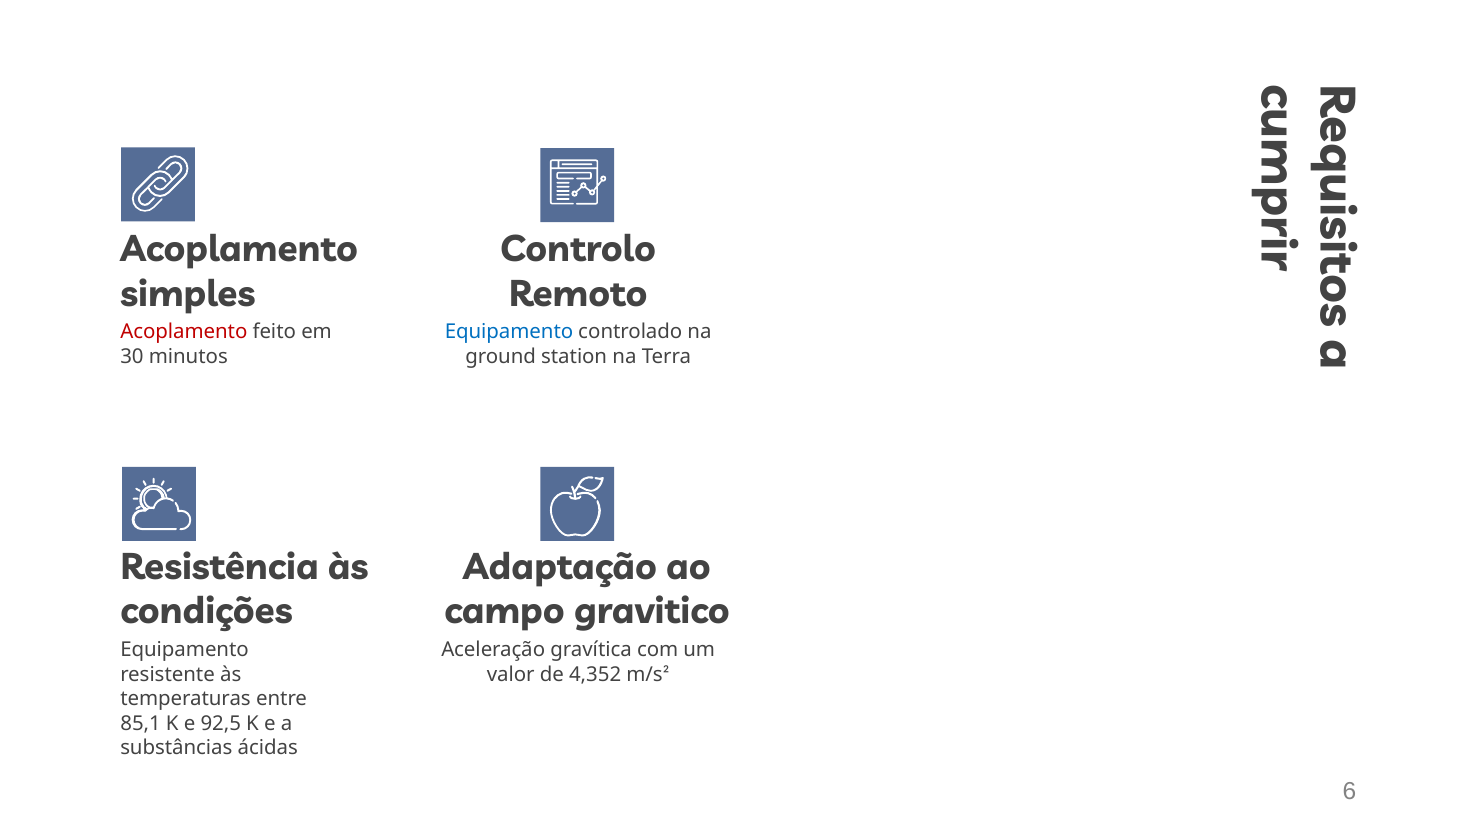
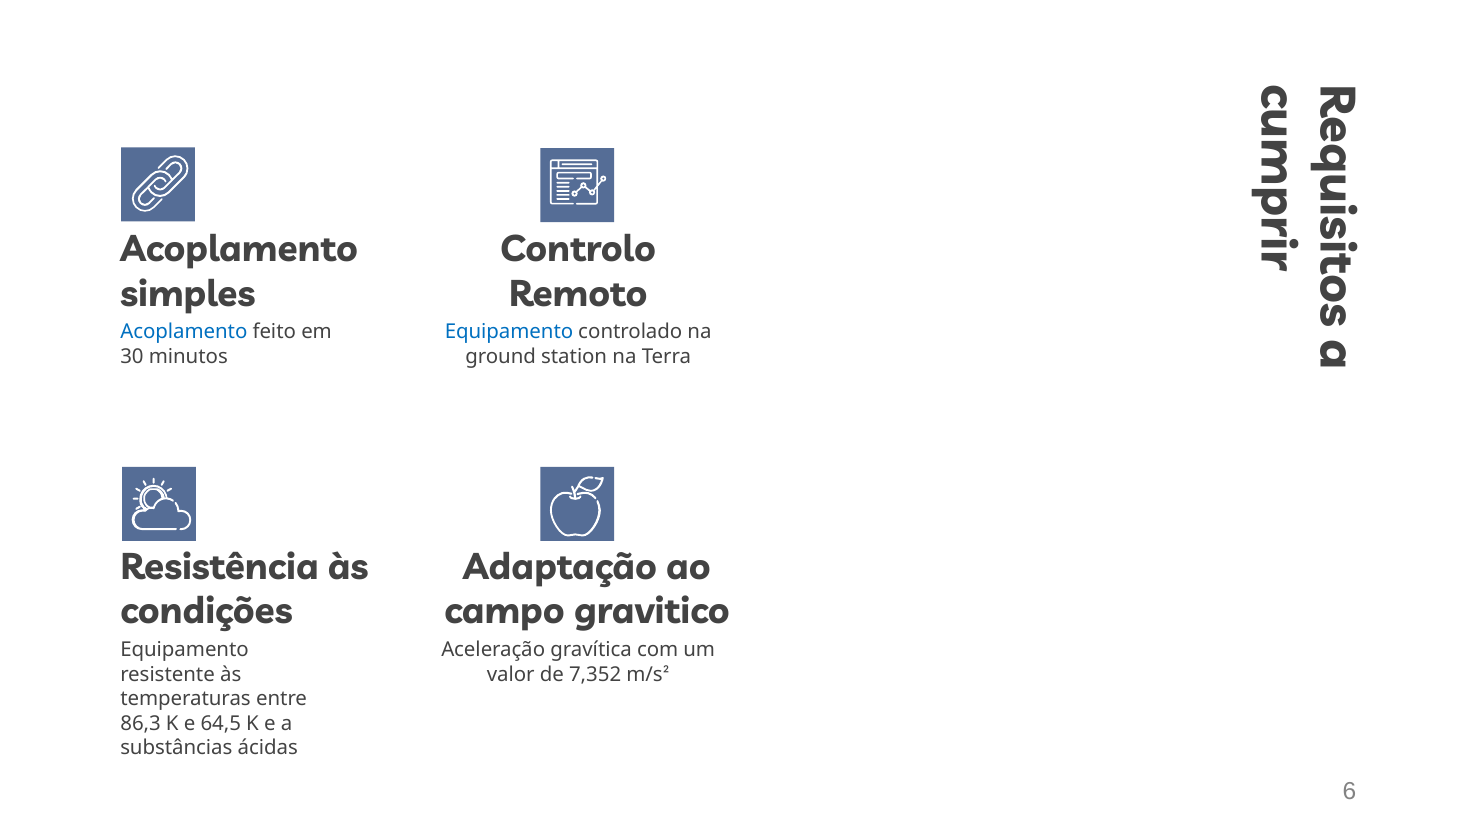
Acoplamento colour: red -> blue (184, 332)
4,352: 4,352 -> 7,352 (595, 674)
85,1: 85,1 -> 86,3 (141, 724)
92,5: 92,5 -> 64,5 (221, 724)
